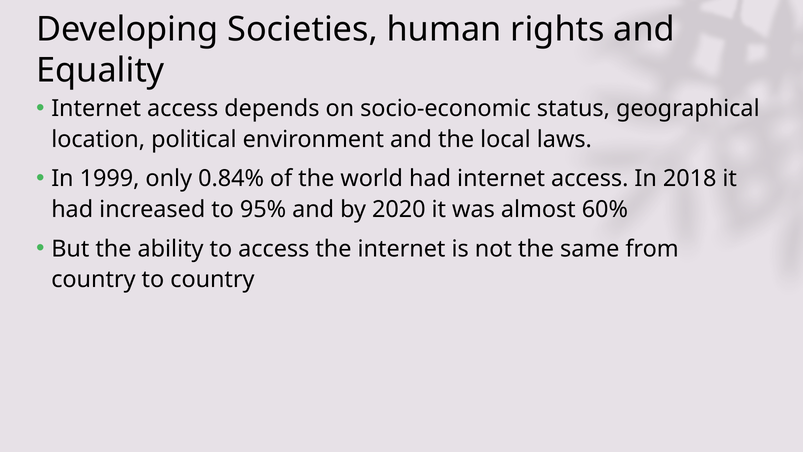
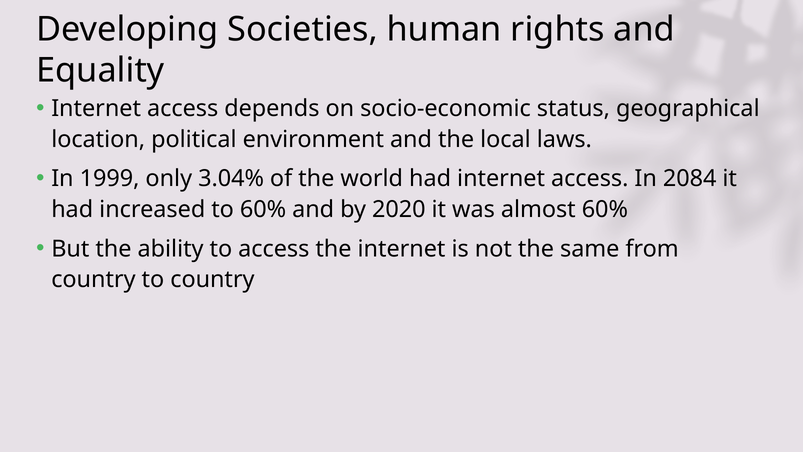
0.84%: 0.84% -> 3.04% (231, 179)
2018: 2018 -> 2084 (690, 179)
to 95%: 95% -> 60% (263, 209)
